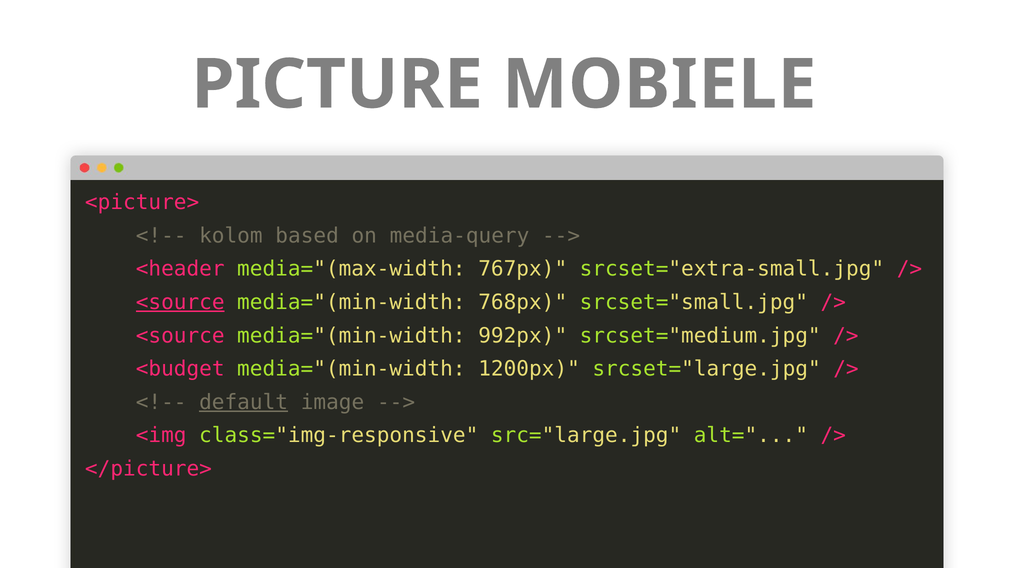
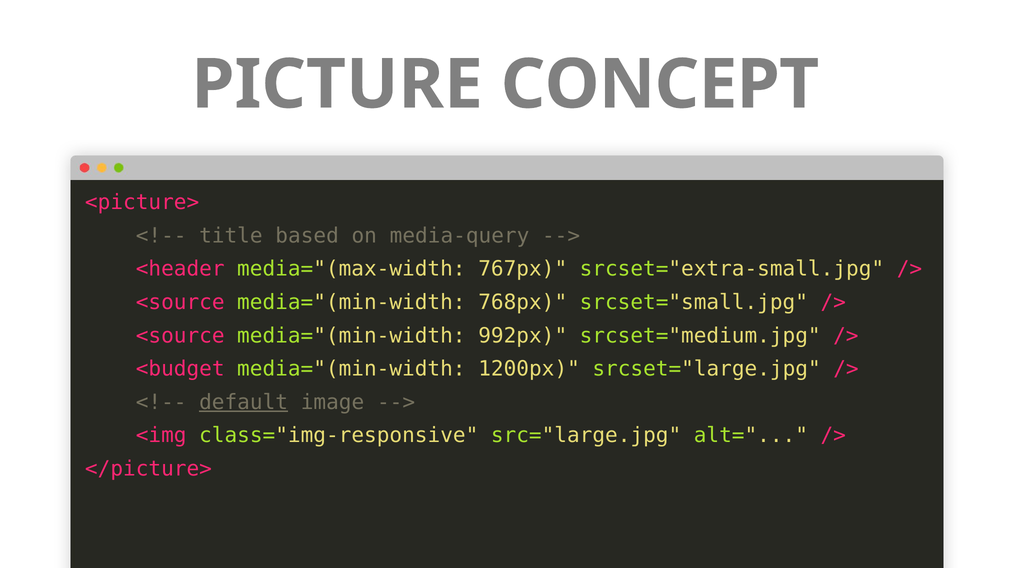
MOBIELE: MOBIELE -> CONCEPT (660, 85)
kolom: kolom -> title (231, 236)
<source underline: present -> none (180, 302)
